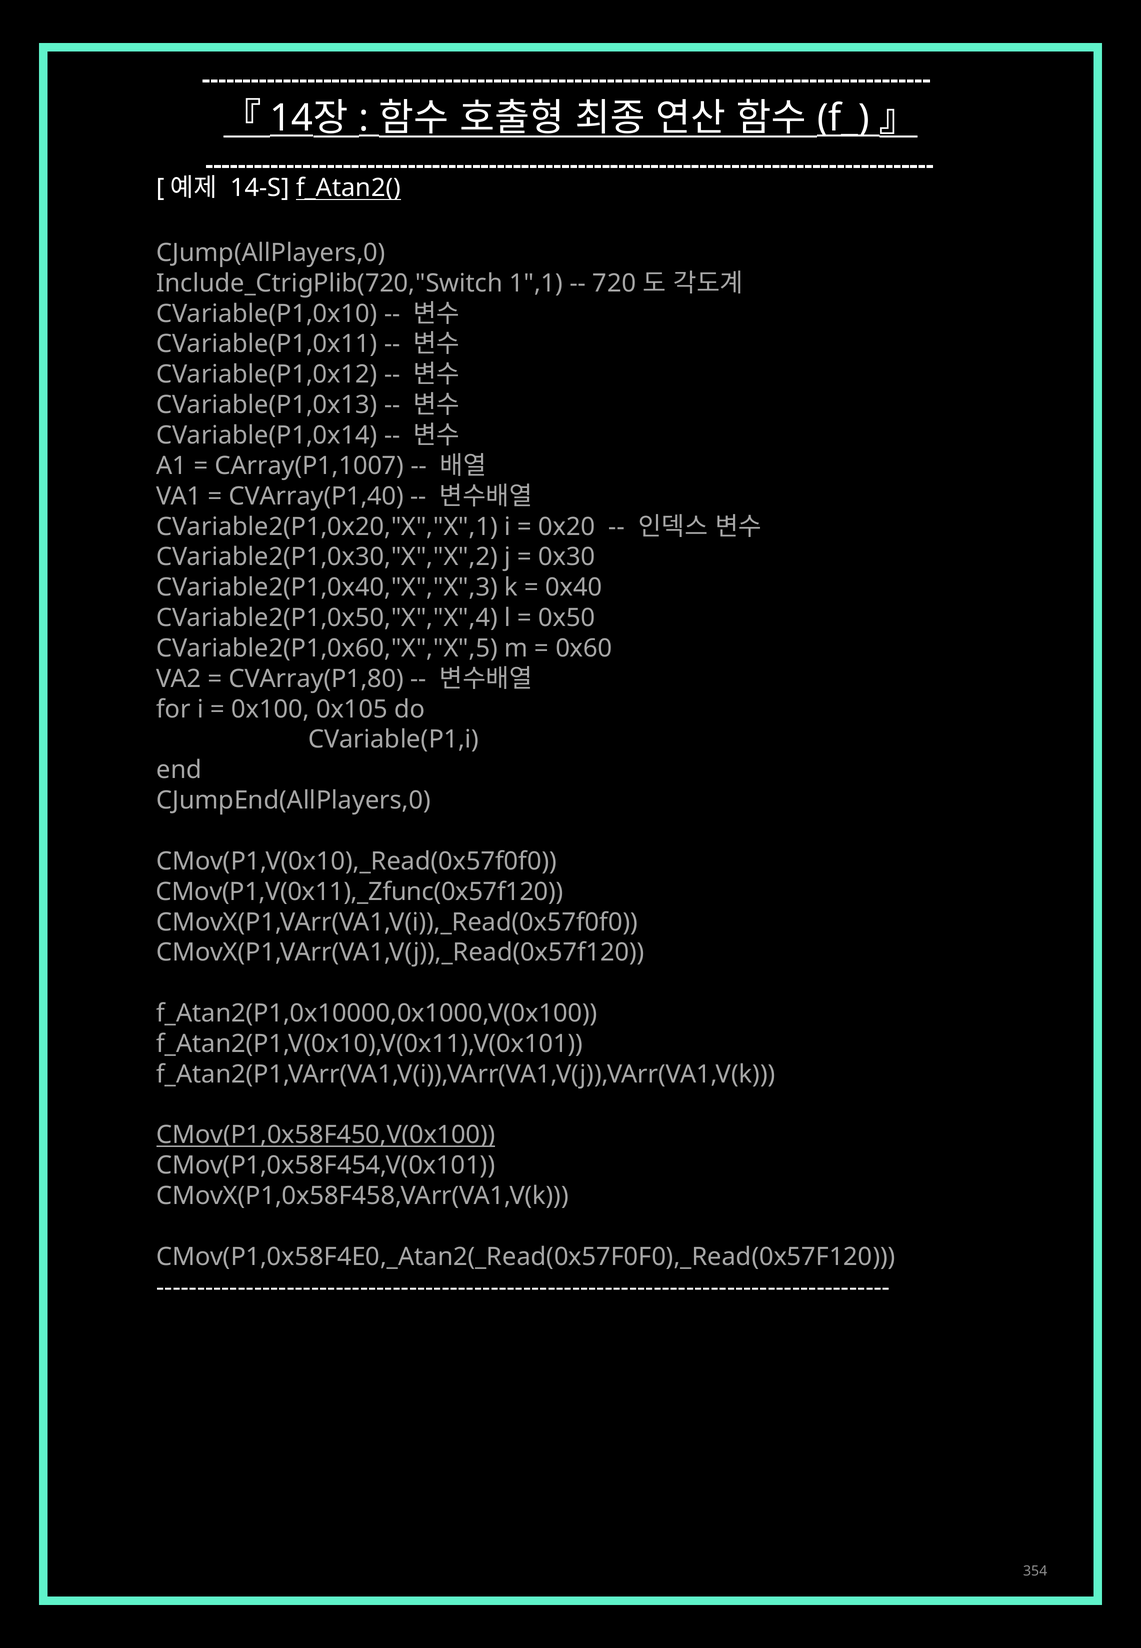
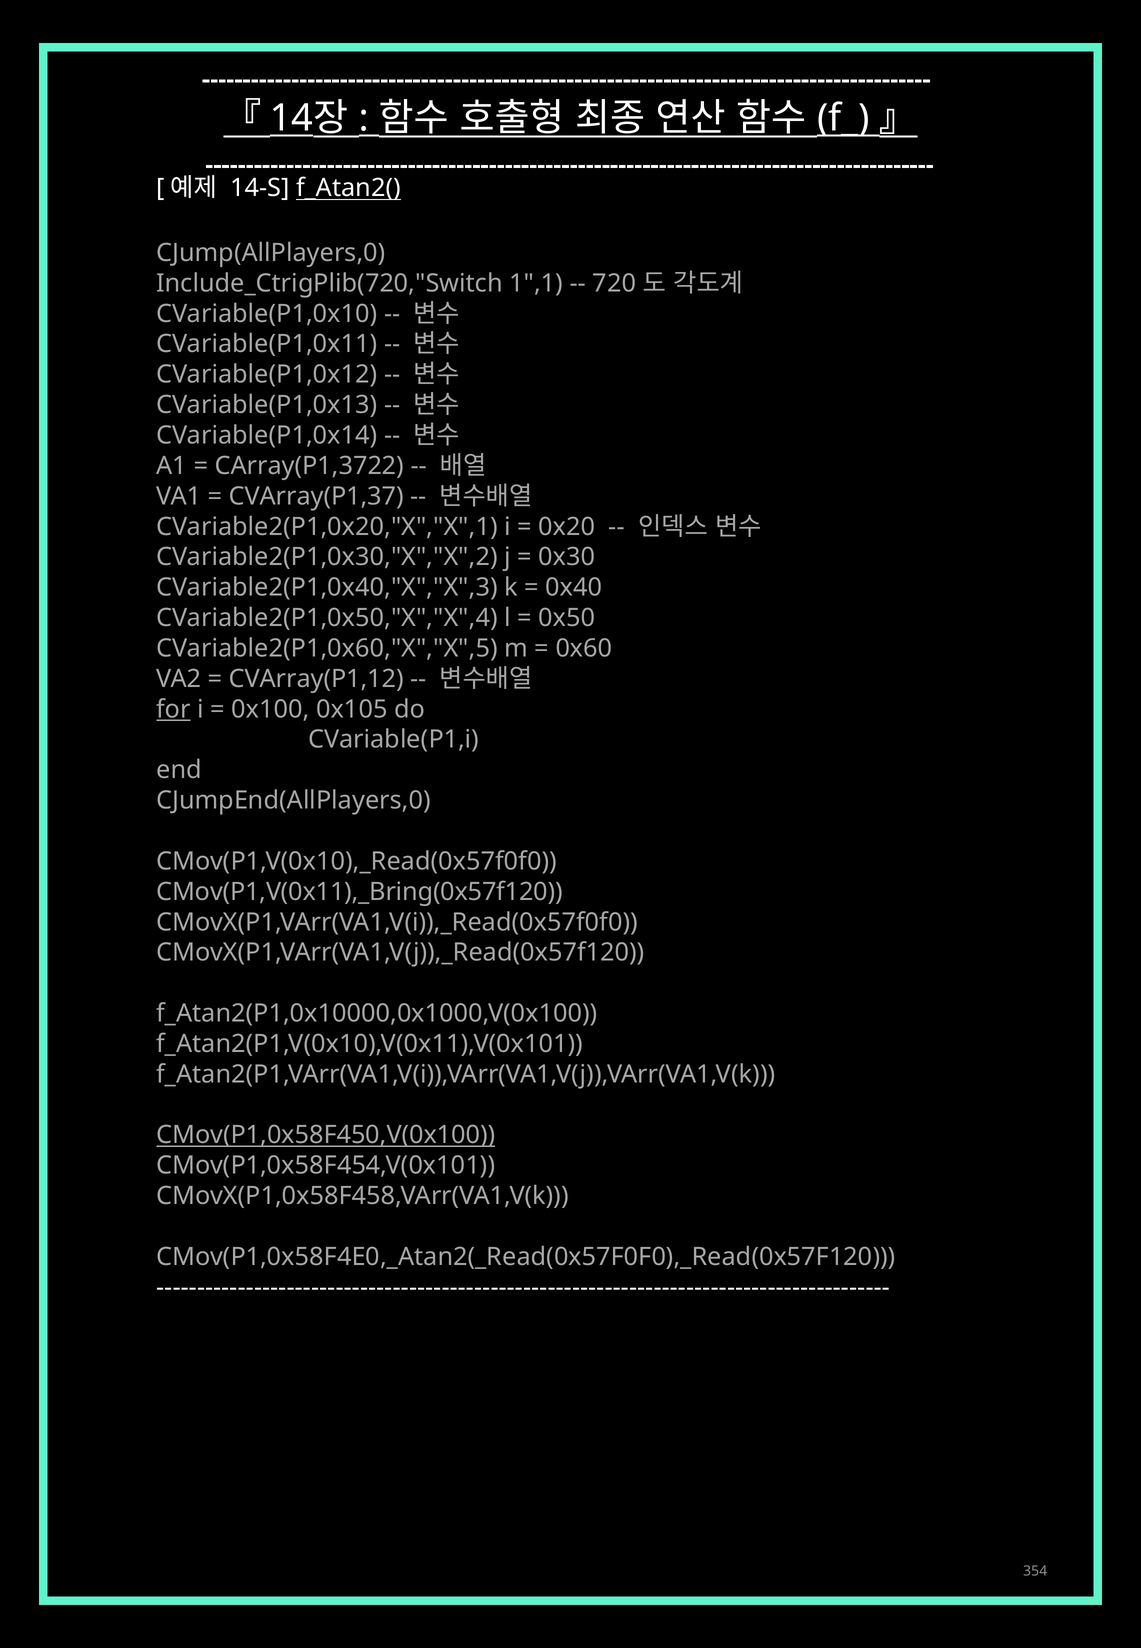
CArray(P1,1007: CArray(P1,1007 -> CArray(P1,3722 (309, 466)
CVArray(P1,40: CVArray(P1,40 -> CVArray(P1,37 (316, 496)
CVArray(P1,80: CVArray(P1,80 -> CVArray(P1,12 (316, 679)
for underline: none -> present (174, 709)
CMov(P1,V(0x11),_Zfunc(0x57f120: CMov(P1,V(0x11),_Zfunc(0x57f120 -> CMov(P1,V(0x11),_Bring(0x57f120 (360, 892)
